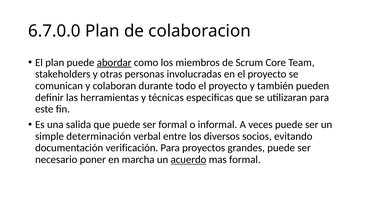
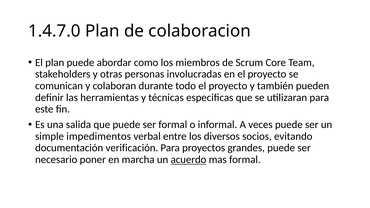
6.7.0.0: 6.7.0.0 -> 1.4.7.0 (54, 31)
abordar underline: present -> none (114, 63)
determinación: determinación -> impedimentos (99, 136)
